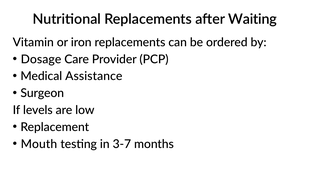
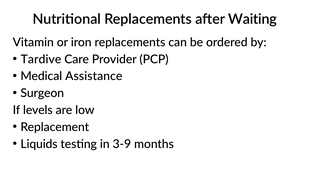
Dosage: Dosage -> Tardive (41, 59)
Mouth: Mouth -> Liquids (39, 144)
3-7: 3-7 -> 3-9 (122, 144)
